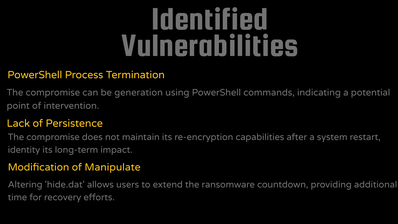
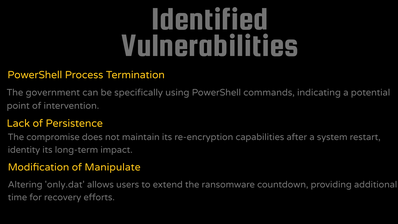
compromise: compromise -> government (53, 93)
generation: generation -> specifically (139, 93)
hide.dat: hide.dat -> only.dat (65, 184)
